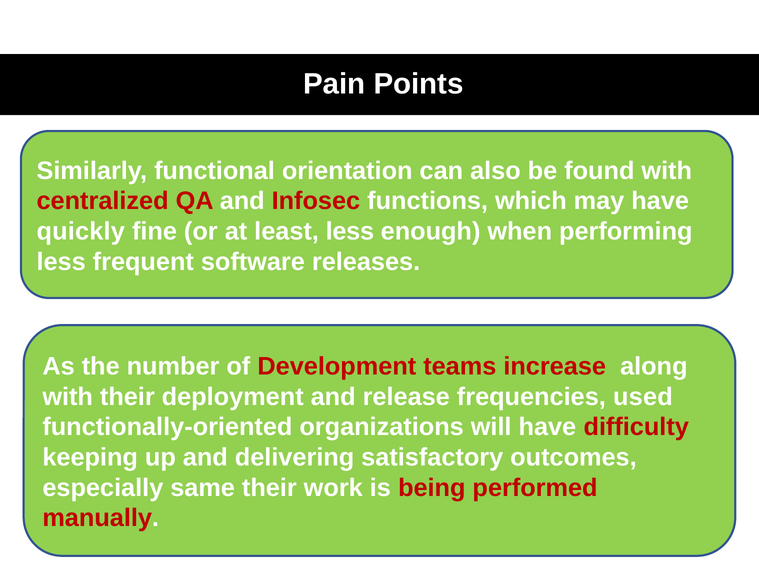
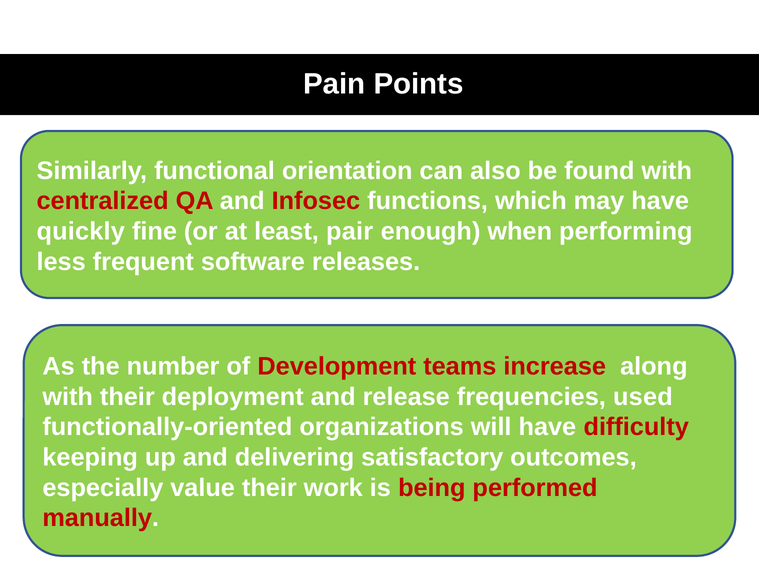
least less: less -> pair (350, 232)
same: same -> value (203, 488)
